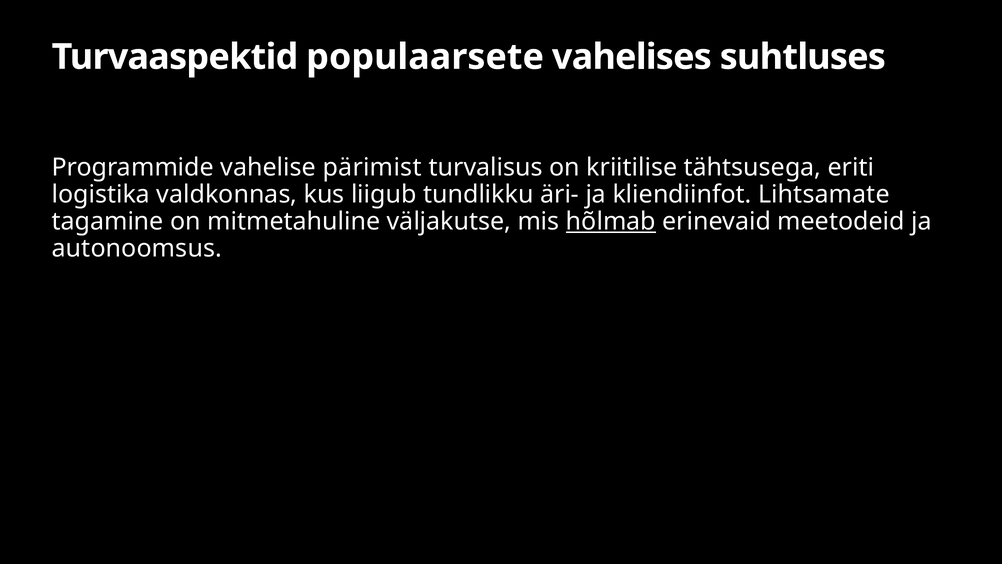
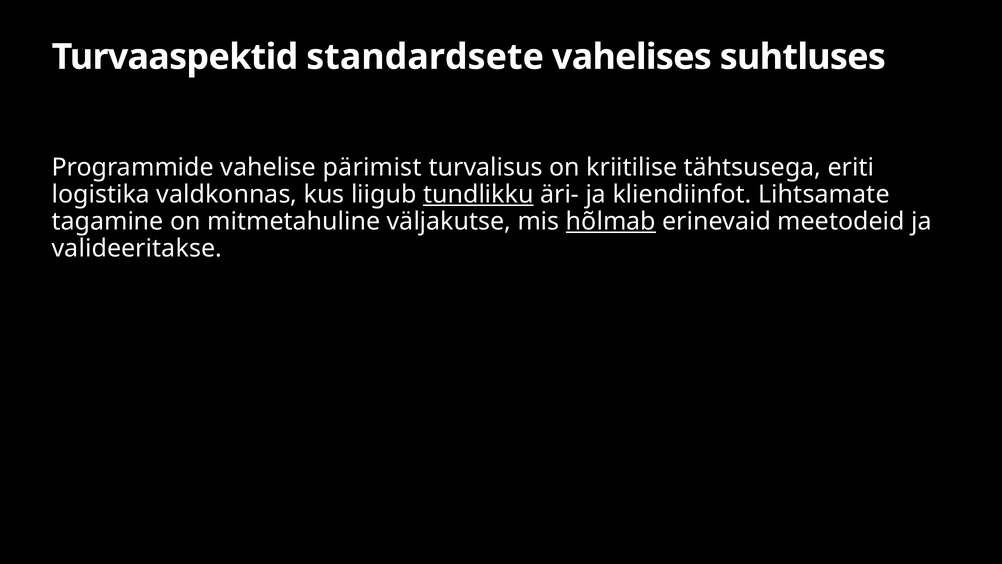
populaarsete: populaarsete -> standardsete (425, 57)
tundlikku underline: none -> present (478, 194)
autonoomsus: autonoomsus -> valideeritakse (137, 248)
